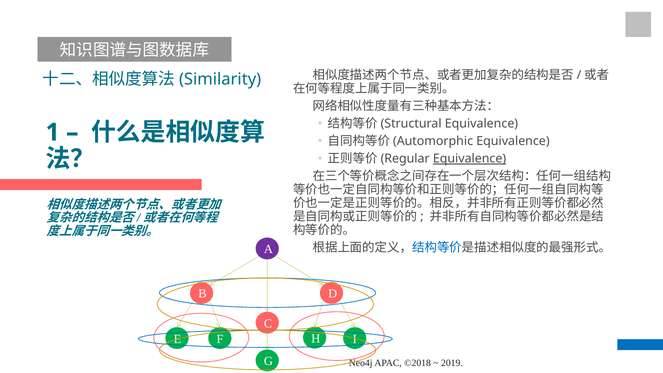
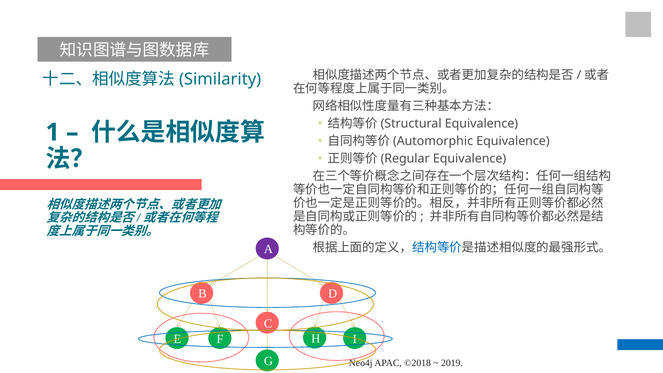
Equivalence underline: present -> none (470, 159)
